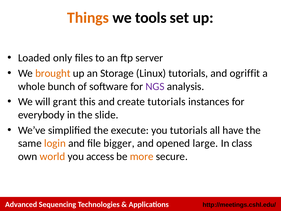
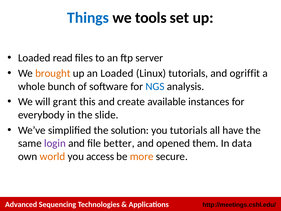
Things colour: orange -> blue (88, 18)
only: only -> read (63, 58)
an Storage: Storage -> Loaded (117, 73)
NGS colour: purple -> blue (155, 86)
create tutorials: tutorials -> available (167, 102)
execute: execute -> solution (130, 130)
login colour: orange -> purple (55, 143)
bigger: bigger -> better (119, 143)
large: large -> them (205, 143)
class: class -> data (242, 143)
